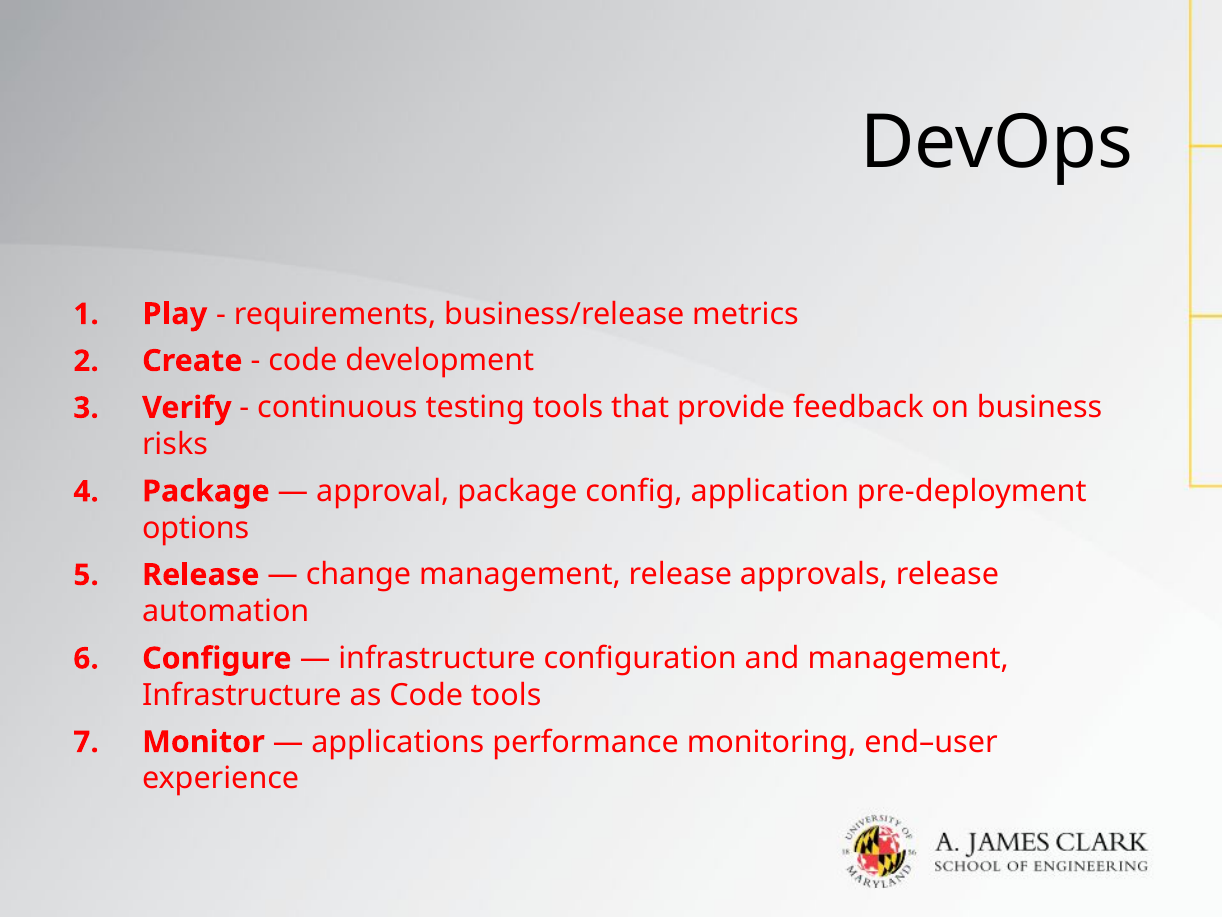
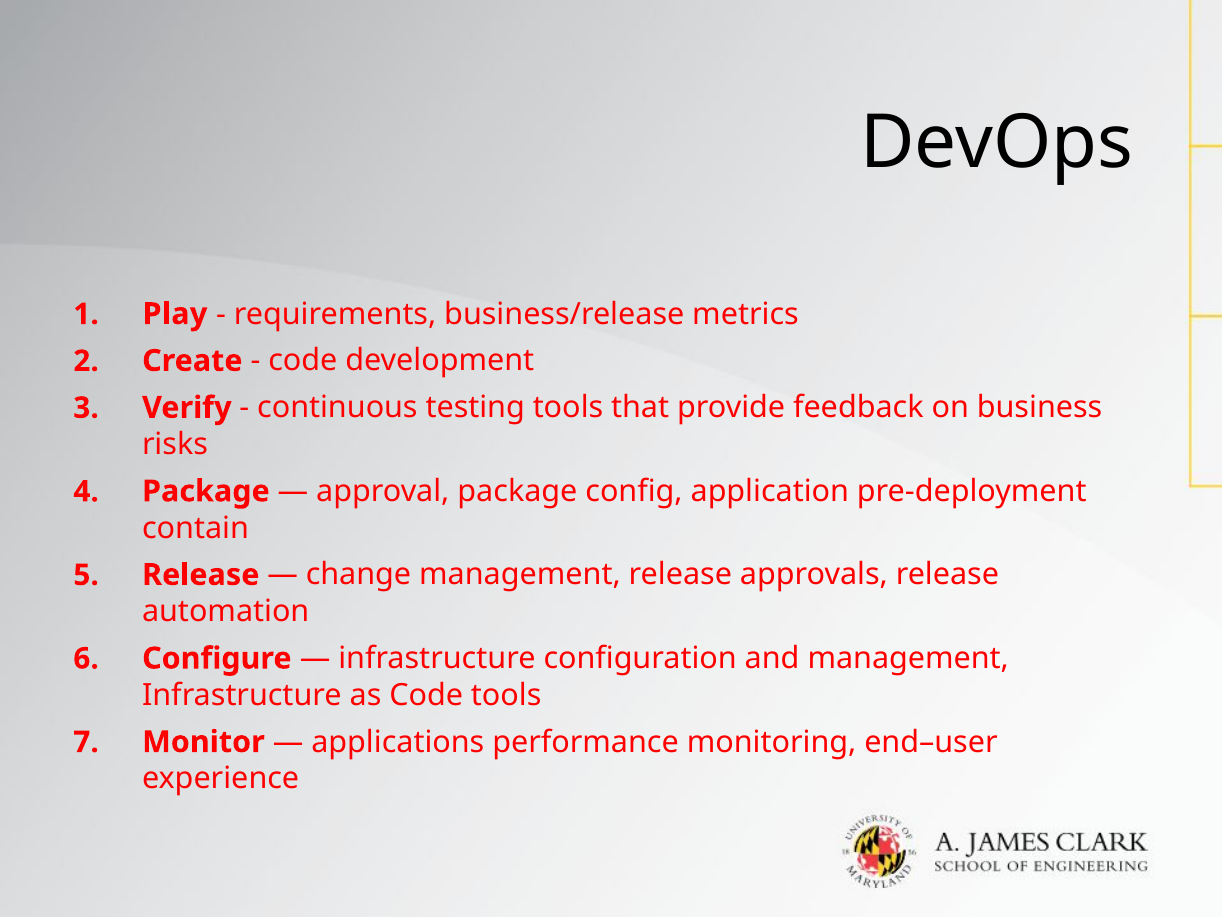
options: options -> contain (196, 528)
